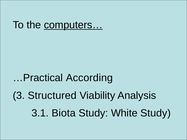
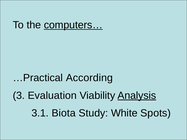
Structured: Structured -> Evaluation (52, 96)
Analysis underline: none -> present (137, 96)
White Study: Study -> Spots (156, 113)
